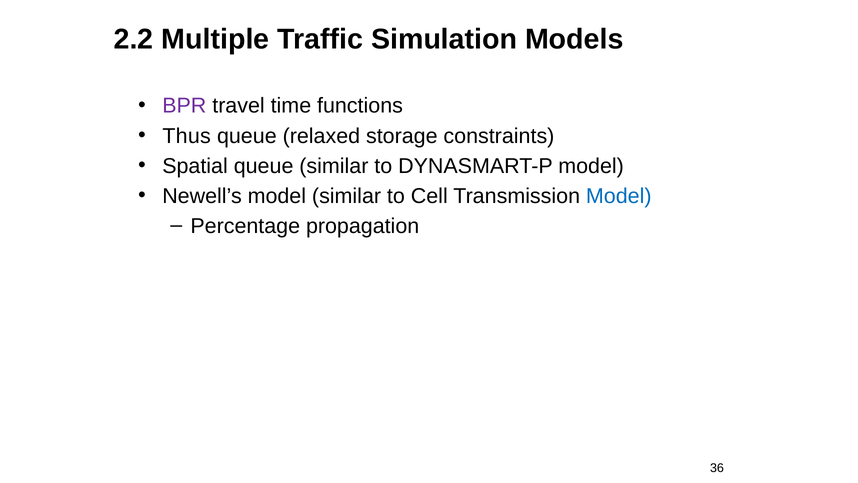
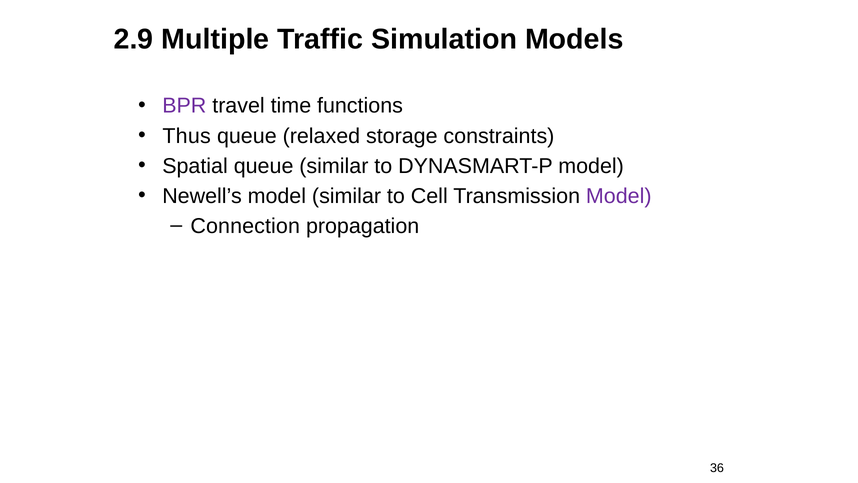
2.2: 2.2 -> 2.9 (134, 39)
Model colour: blue -> purple (619, 196)
Percentage: Percentage -> Connection (245, 226)
